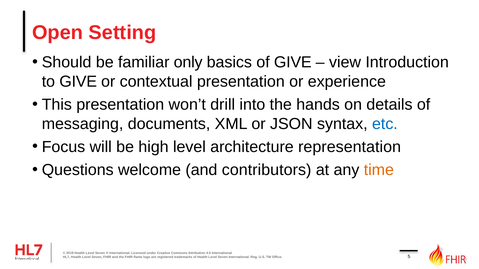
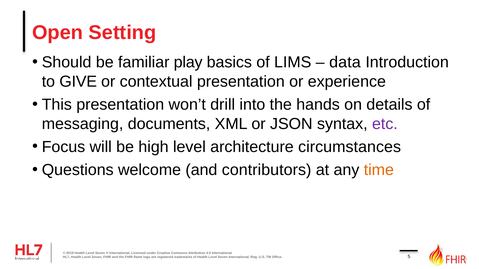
only: only -> play (188, 63)
of GIVE: GIVE -> LIMS (293, 63)
view: view -> data (345, 63)
etc colour: blue -> purple (385, 124)
representation: representation -> circumstances (350, 147)
